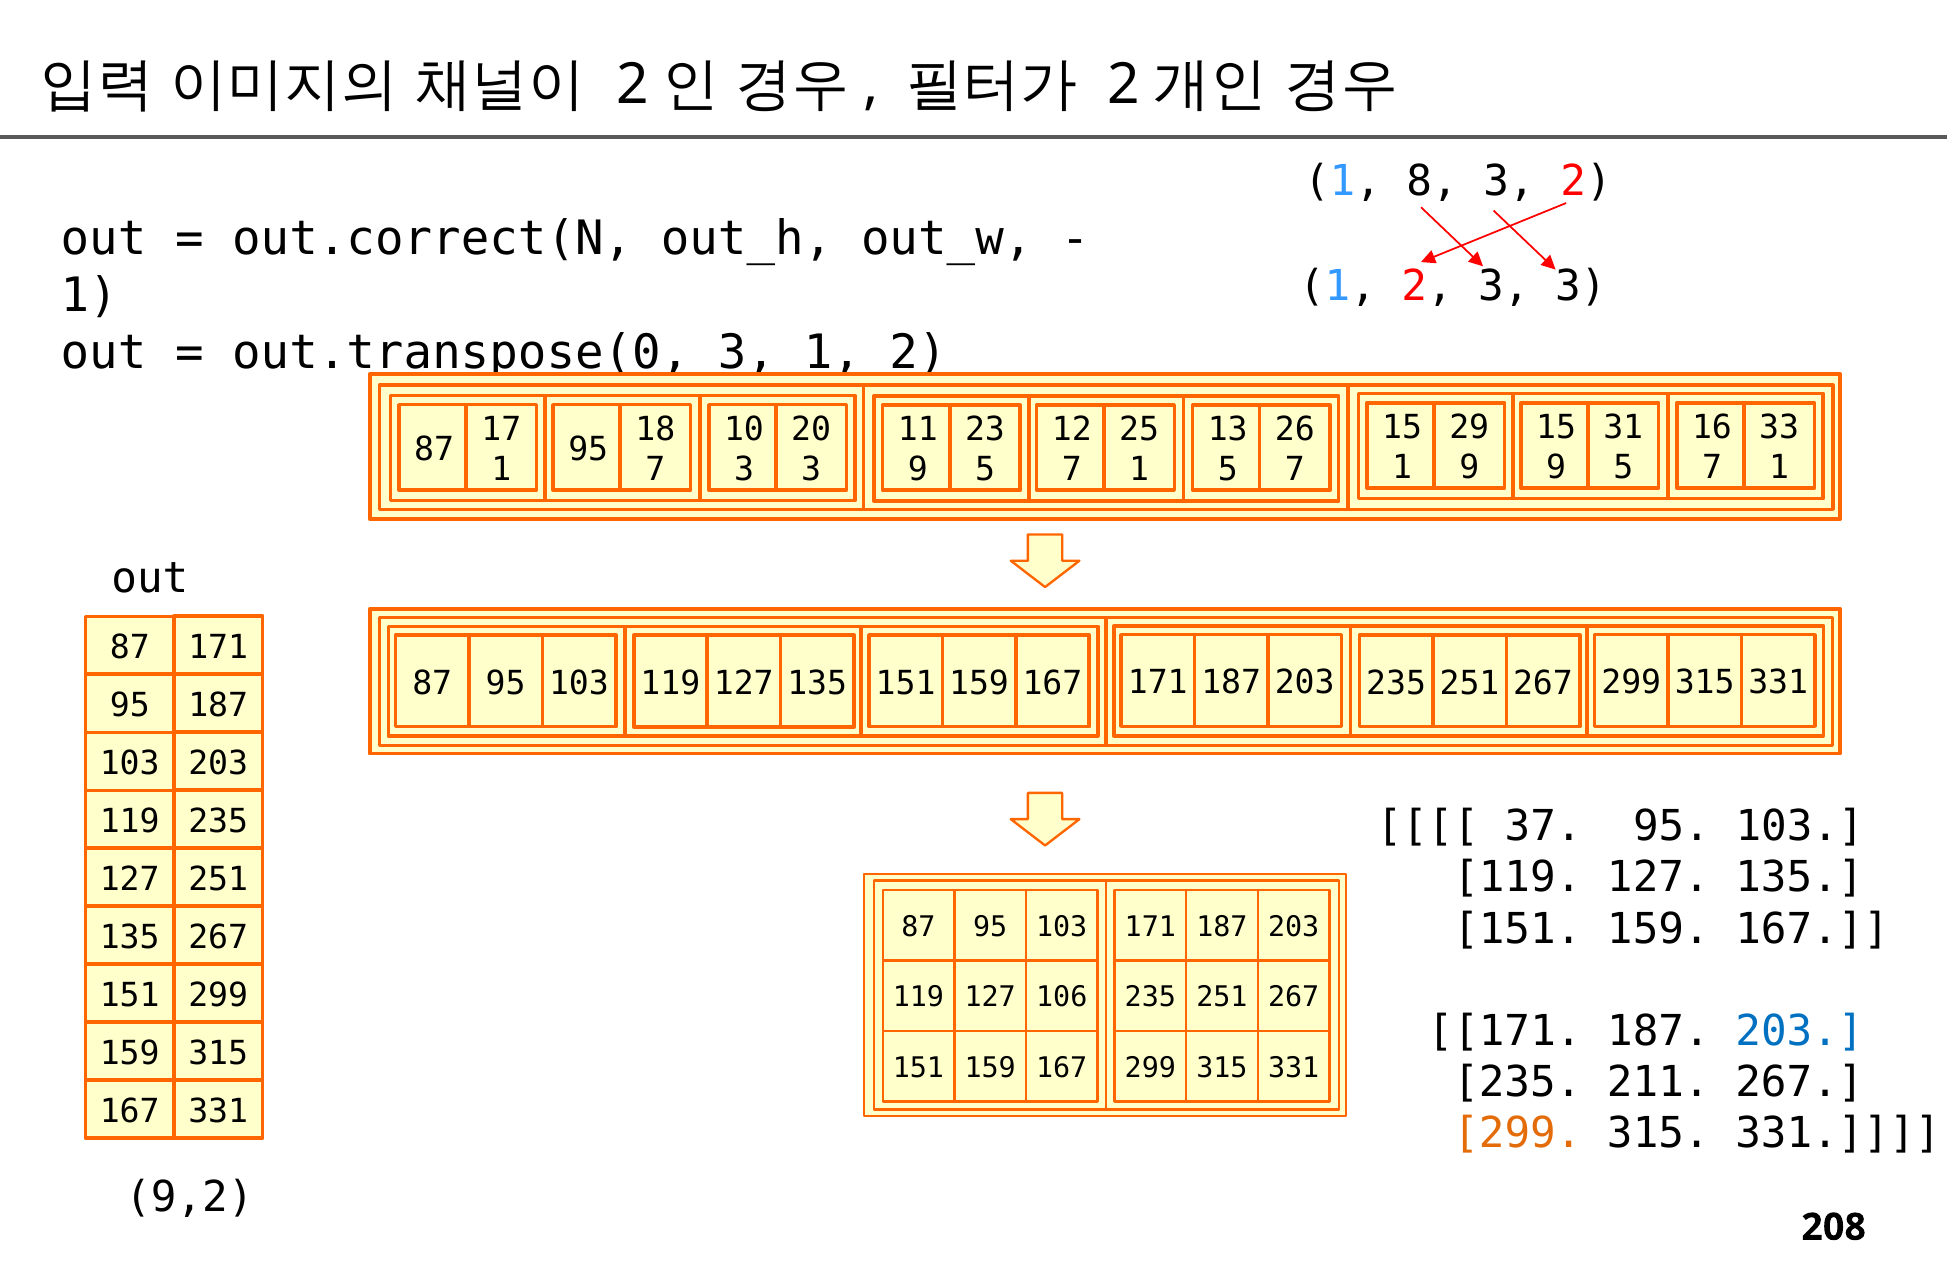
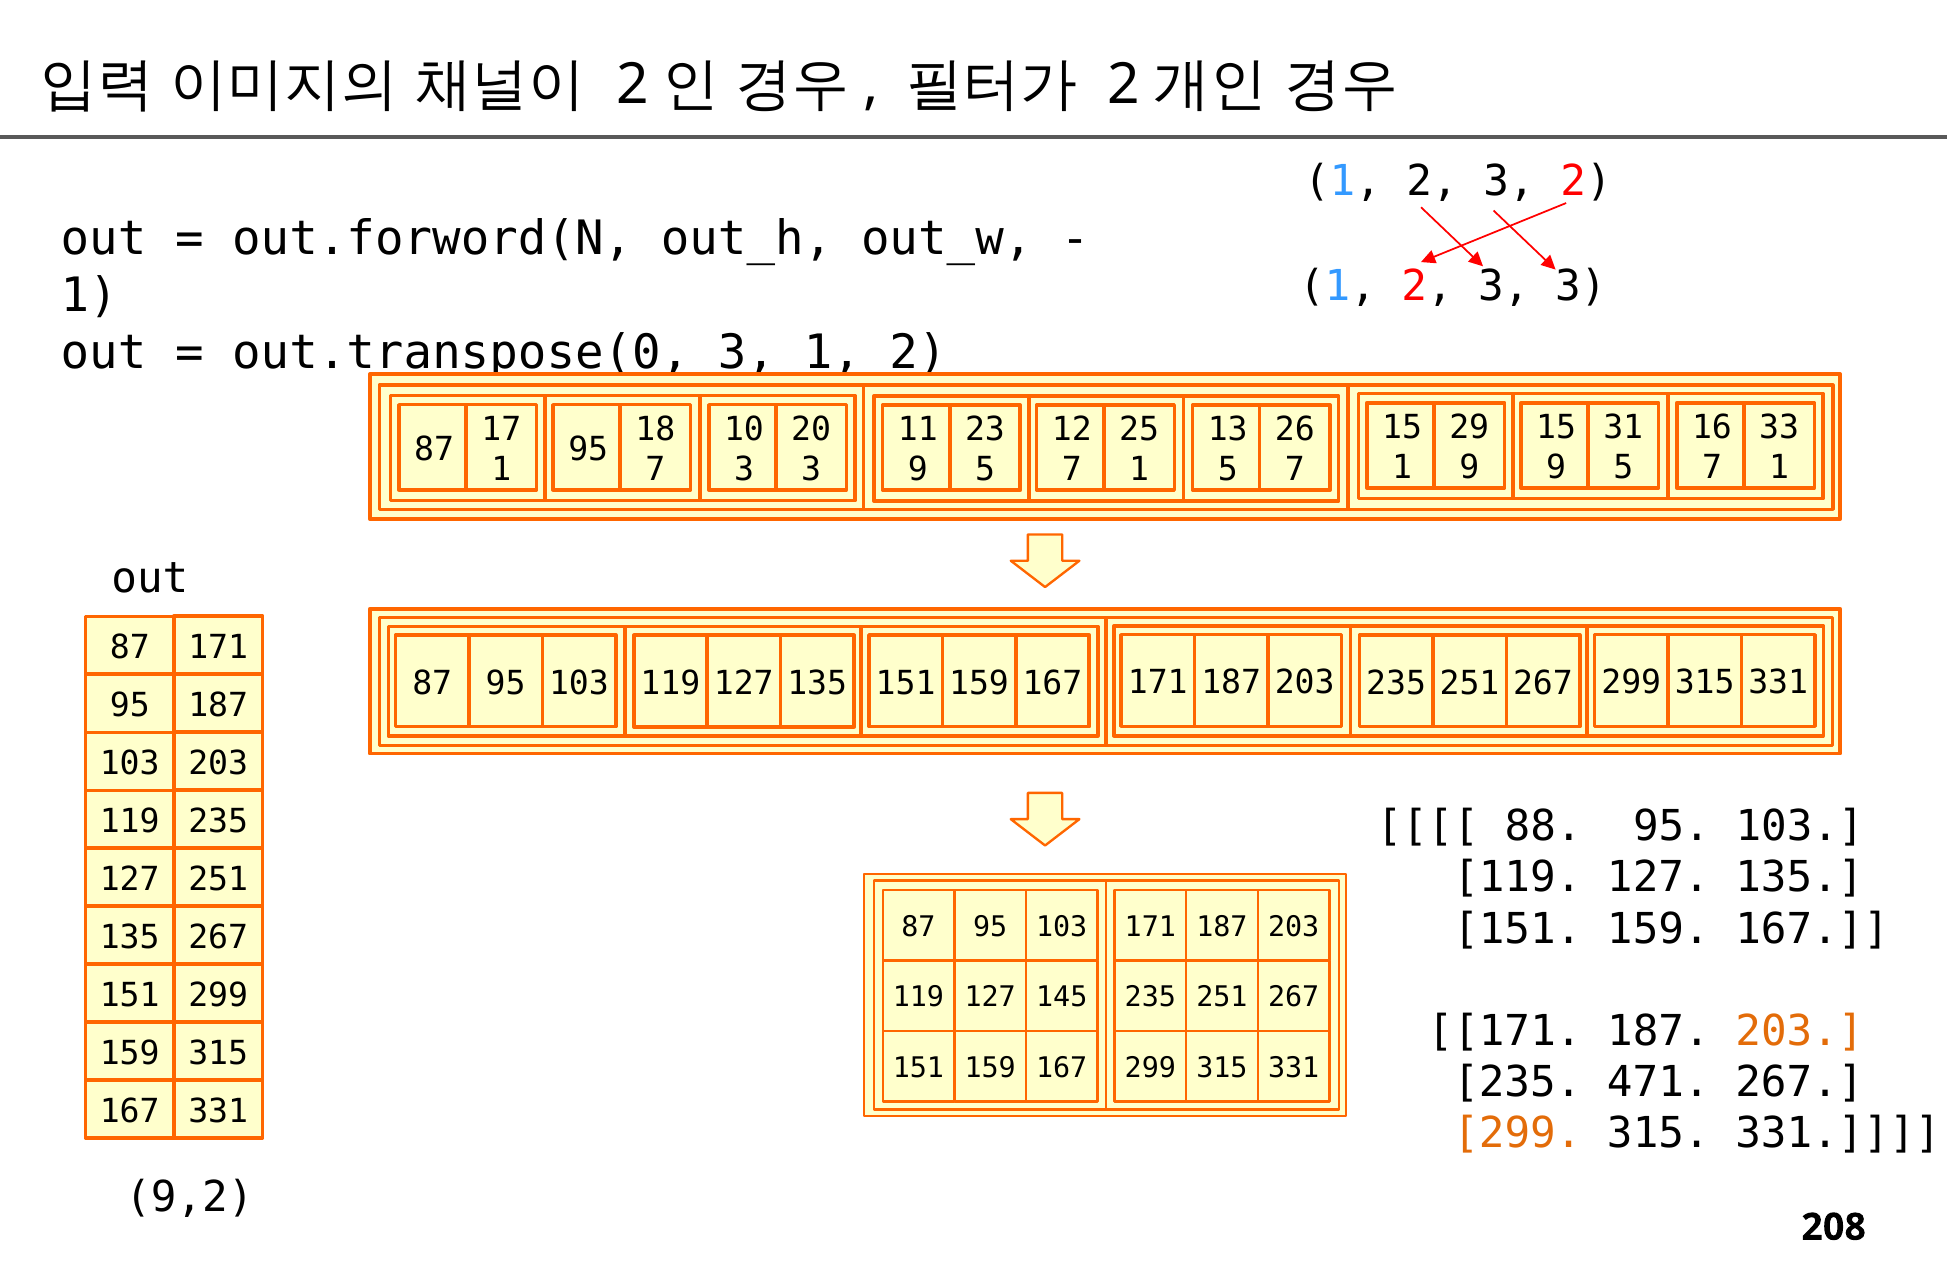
8: 8 -> 2 (1432, 182)
out.correct(N: out.correct(N -> out.forword(N (432, 239)
37: 37 -> 88 (1543, 827)
106: 106 -> 145 (1062, 997)
203 colour: blue -> orange (1799, 1031)
211: 211 -> 471 (1658, 1082)
